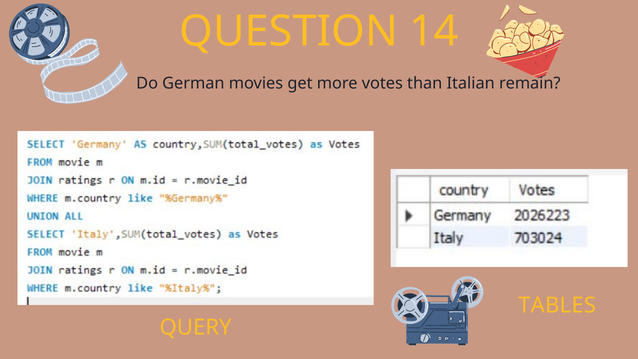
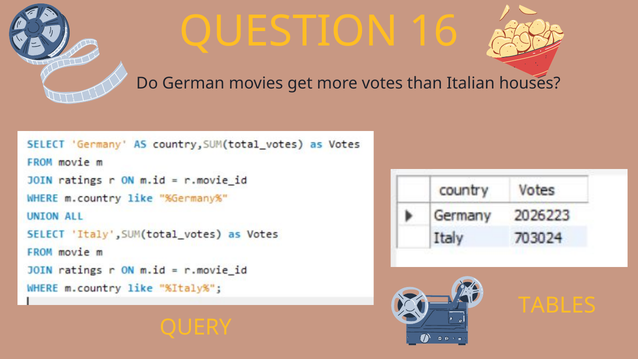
14: 14 -> 16 (434, 32)
remain: remain -> houses (530, 84)
